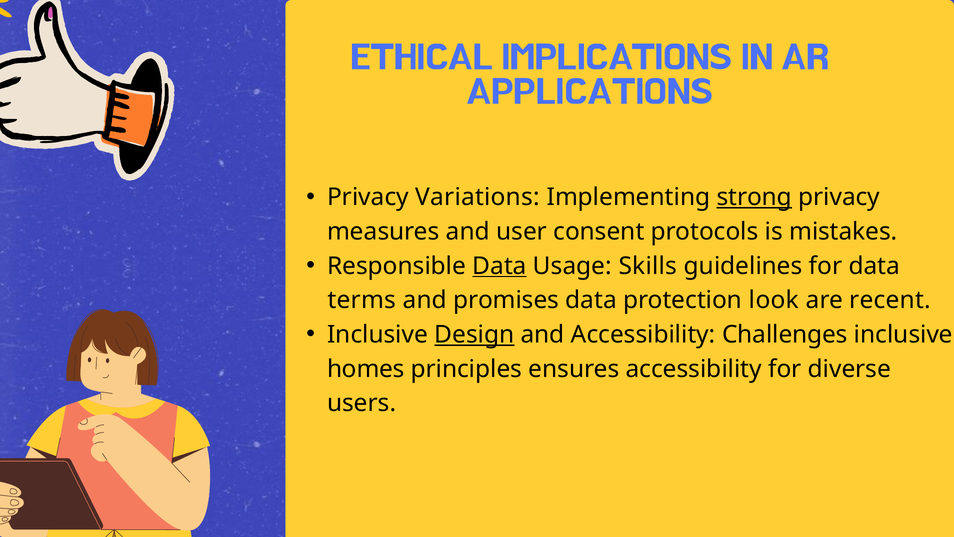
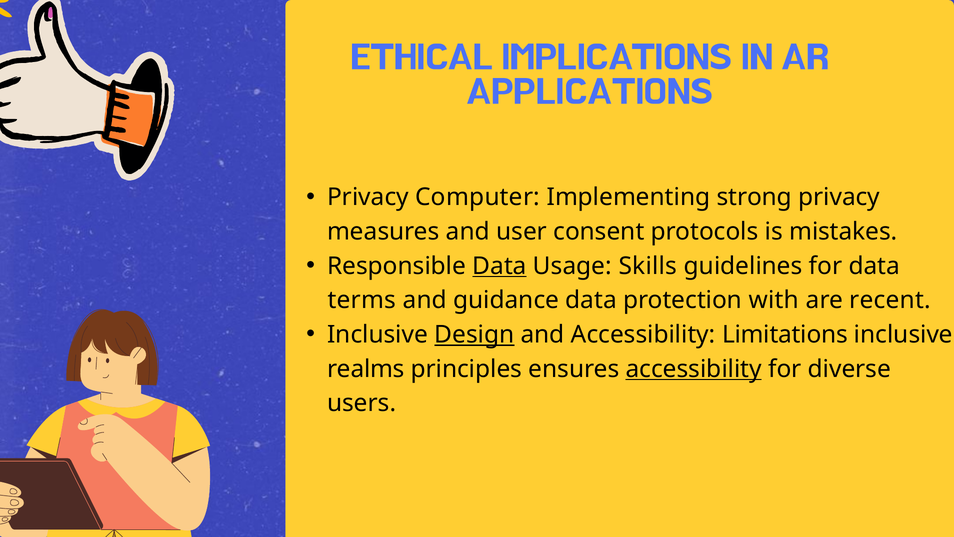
Variations: Variations -> Computer (478, 197)
strong underline: present -> none (754, 197)
promises: promises -> guidance (506, 300)
look: look -> with (774, 300)
Challenges: Challenges -> Limitations (785, 334)
homes: homes -> realms (366, 369)
accessibility underline: none -> present (694, 369)
